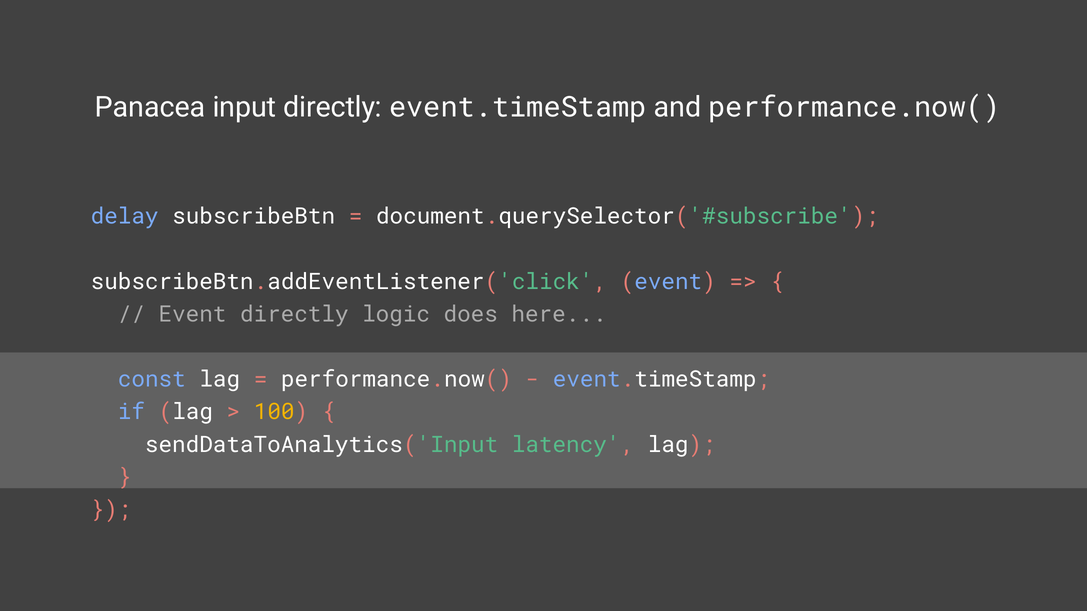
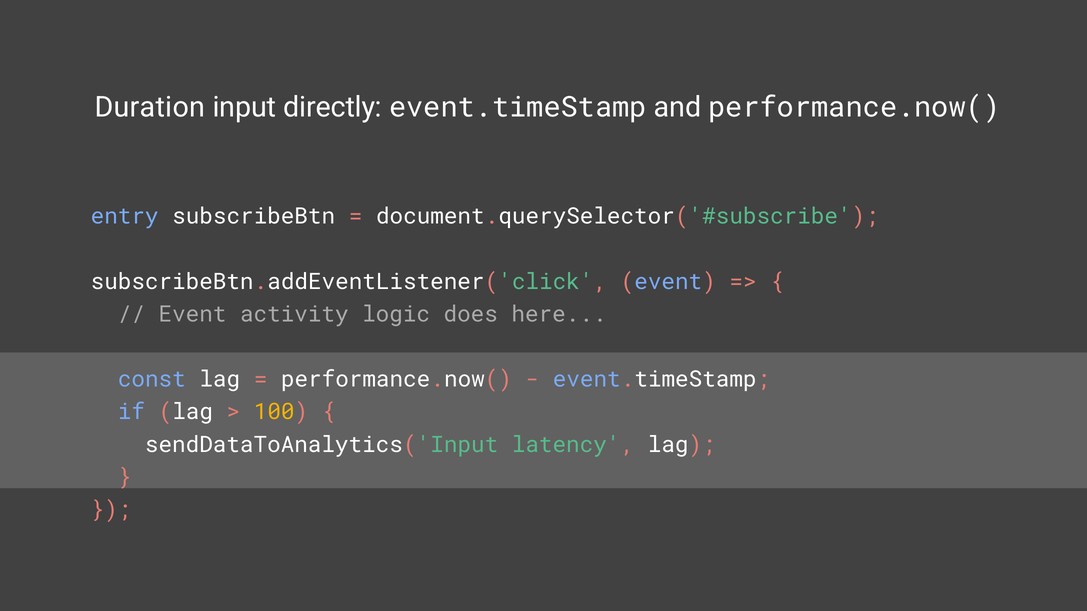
Panacea: Panacea -> Duration (150, 107)
delay: delay -> entry (125, 217)
Event directly: directly -> activity (294, 314)
